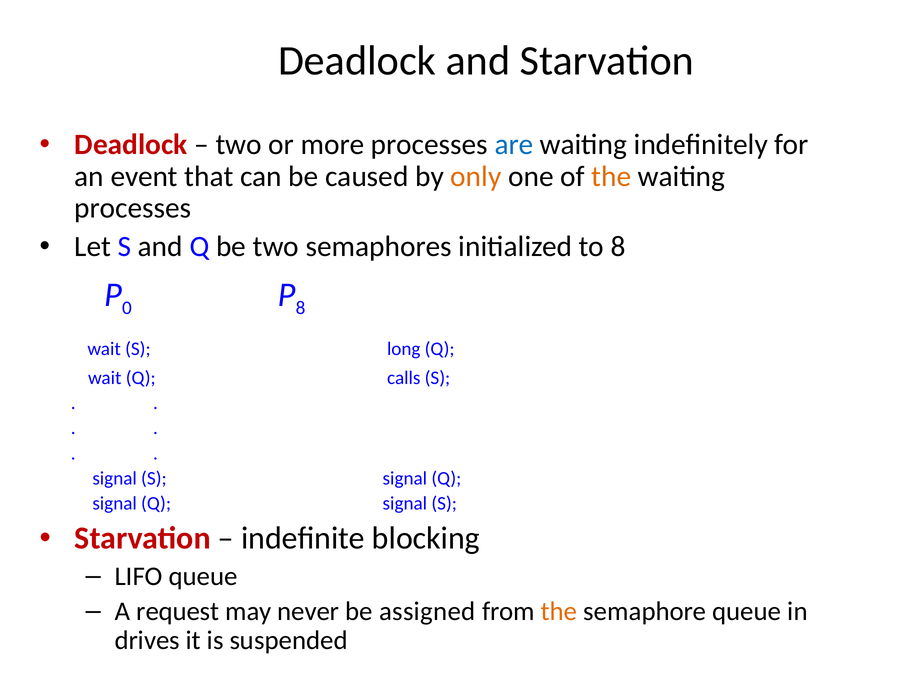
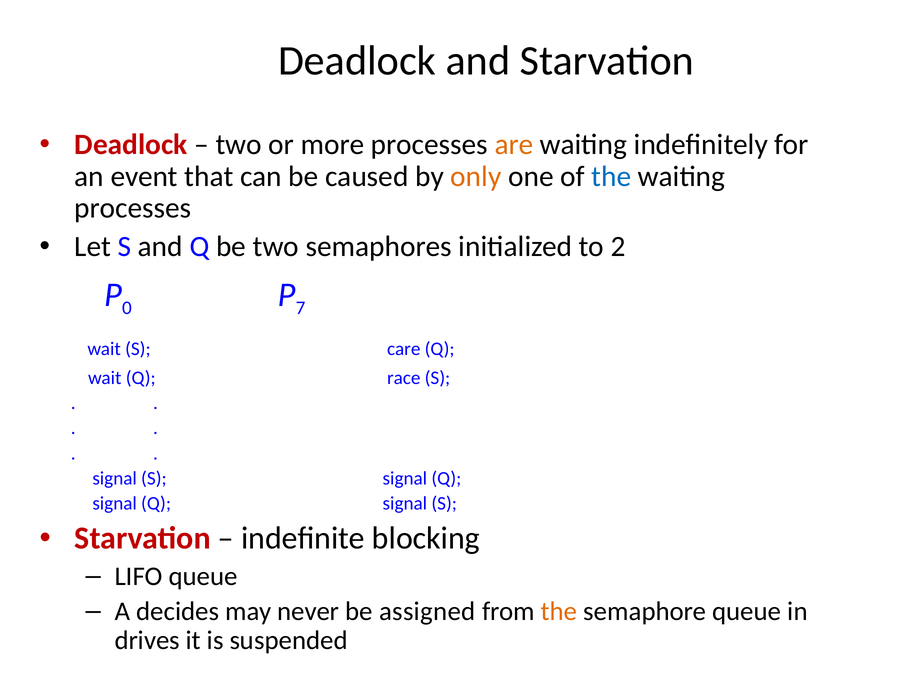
are colour: blue -> orange (514, 145)
the colour: orange -> blue (611, 176)
to 8: 8 -> 2 (618, 246)
8: 8 -> 7 (301, 308)
long: long -> care (404, 349)
calls: calls -> race (404, 378)
request: request -> decides (178, 611)
